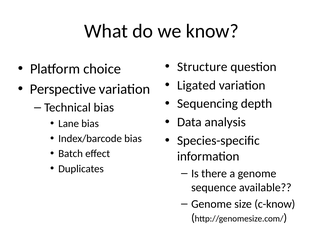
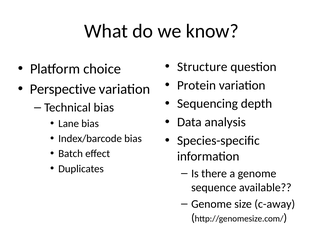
Ligated: Ligated -> Protein (196, 85)
c-know: c-know -> c-away (275, 204)
